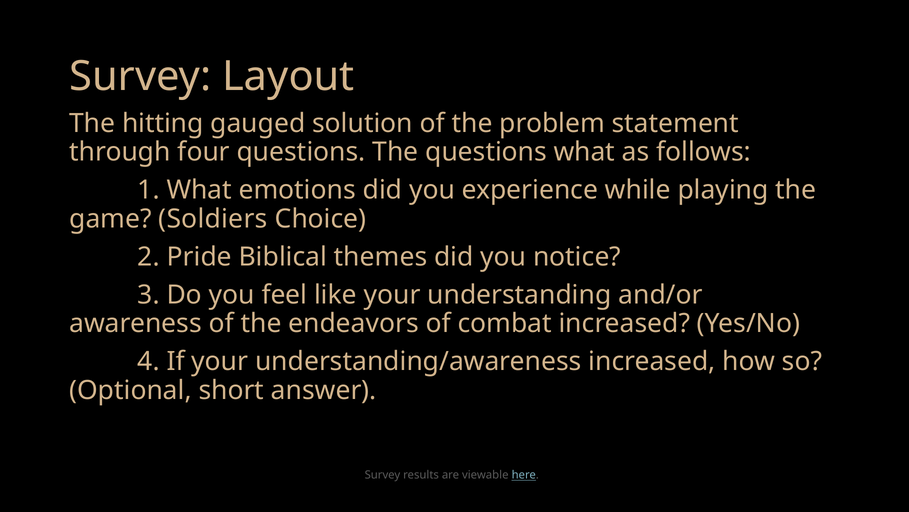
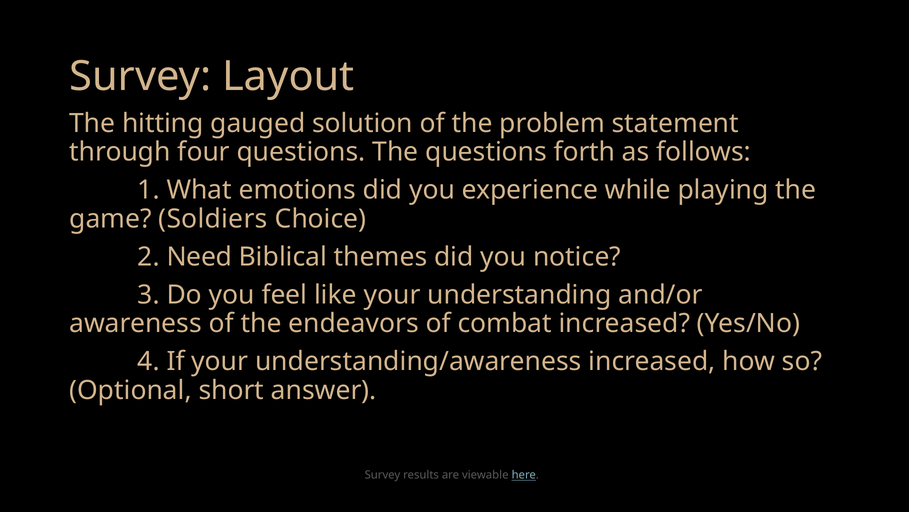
questions what: what -> forth (584, 152)
Pride: Pride -> Need (199, 257)
